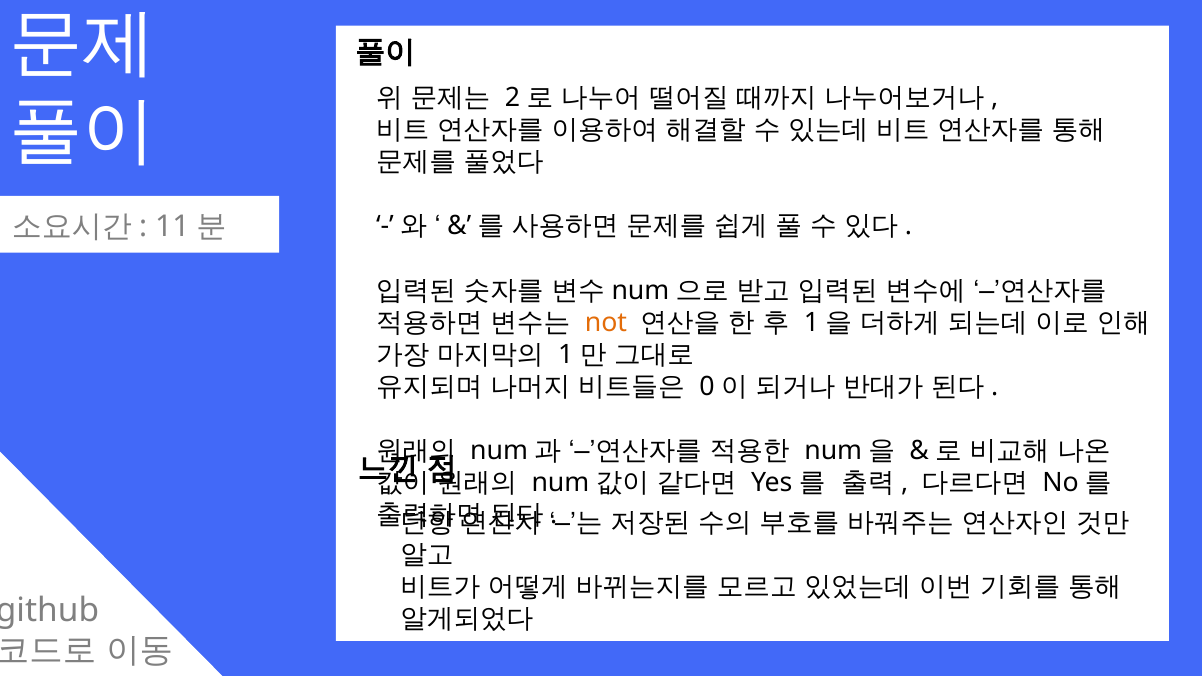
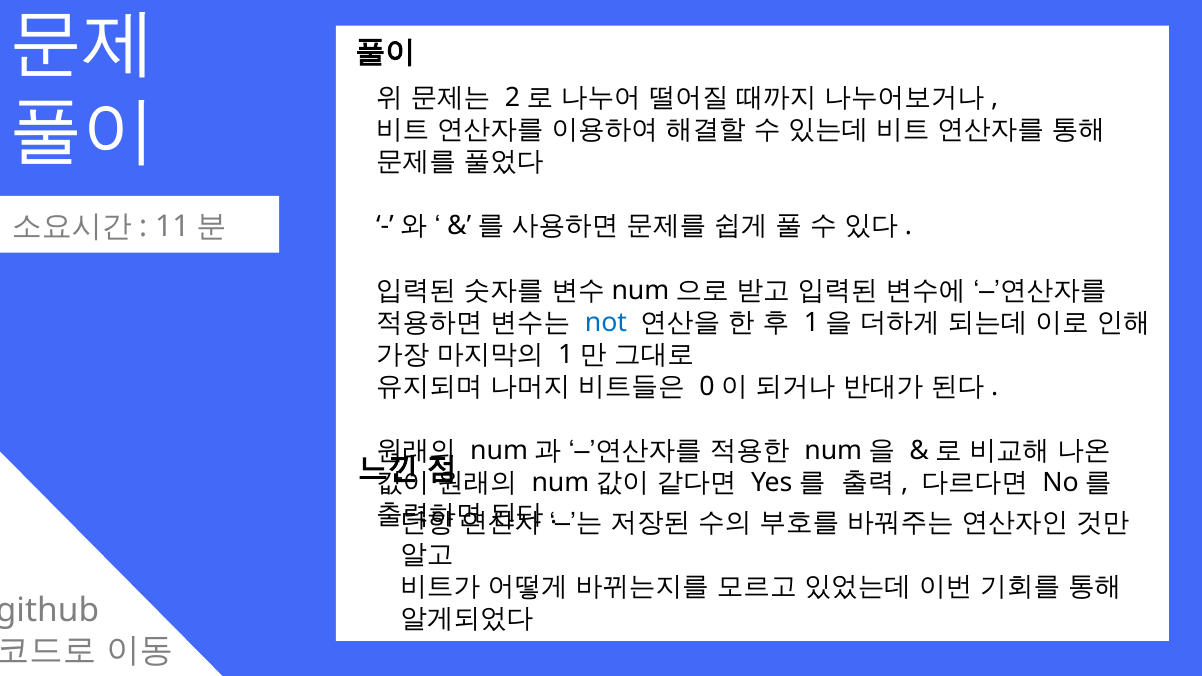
not colour: orange -> blue (606, 322)
